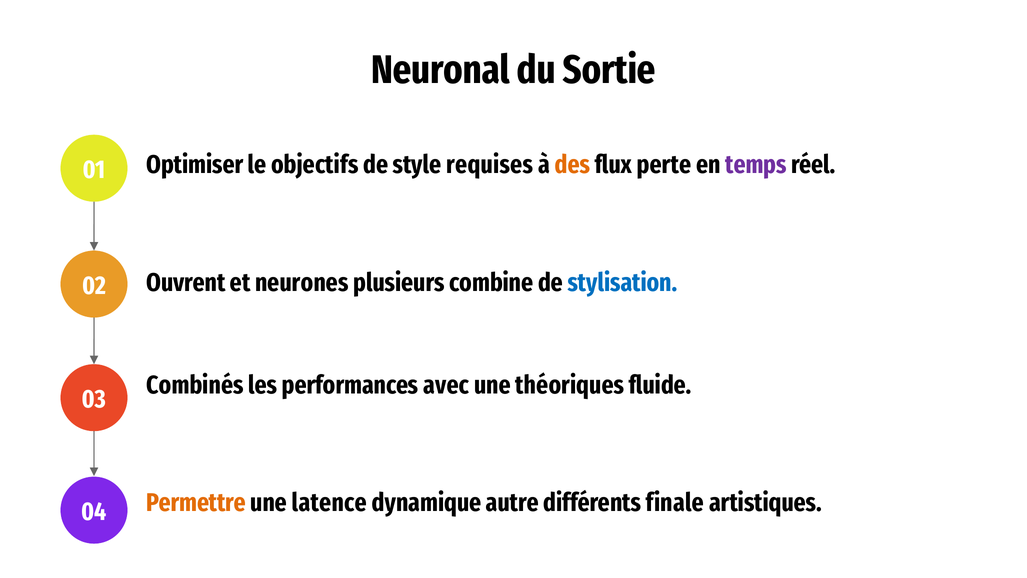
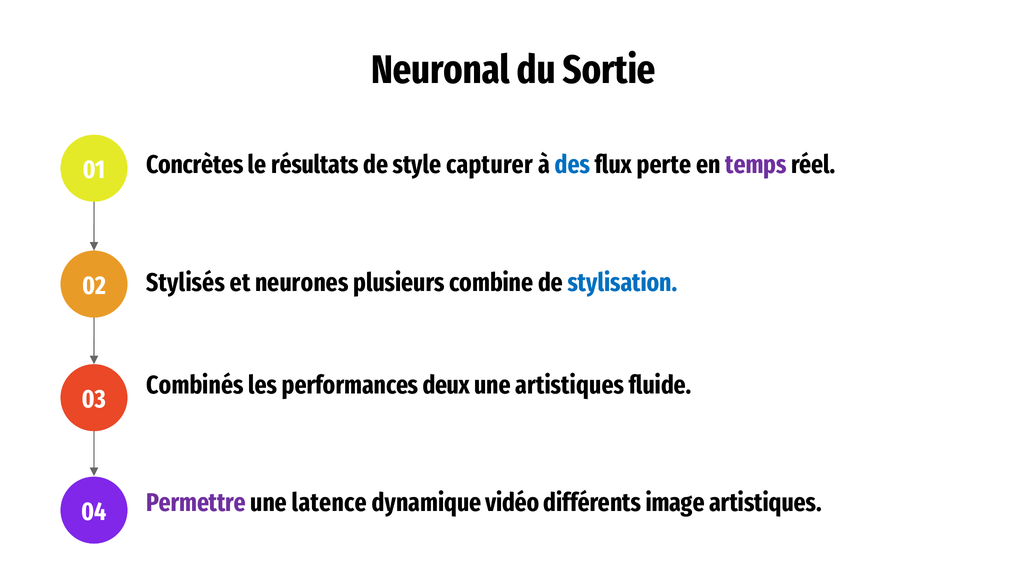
Optimiser: Optimiser -> Concrètes (195, 165)
objectifs: objectifs -> résultats (315, 165)
requises: requises -> capturer (490, 165)
des colour: orange -> blue (572, 165)
Ouvrent: Ouvrent -> Stylisés (186, 283)
avec: avec -> deux (446, 385)
une théoriques: théoriques -> artistiques (570, 385)
Permettre colour: orange -> purple (196, 503)
autre: autre -> vidéo (512, 503)
finale: finale -> image (675, 503)
